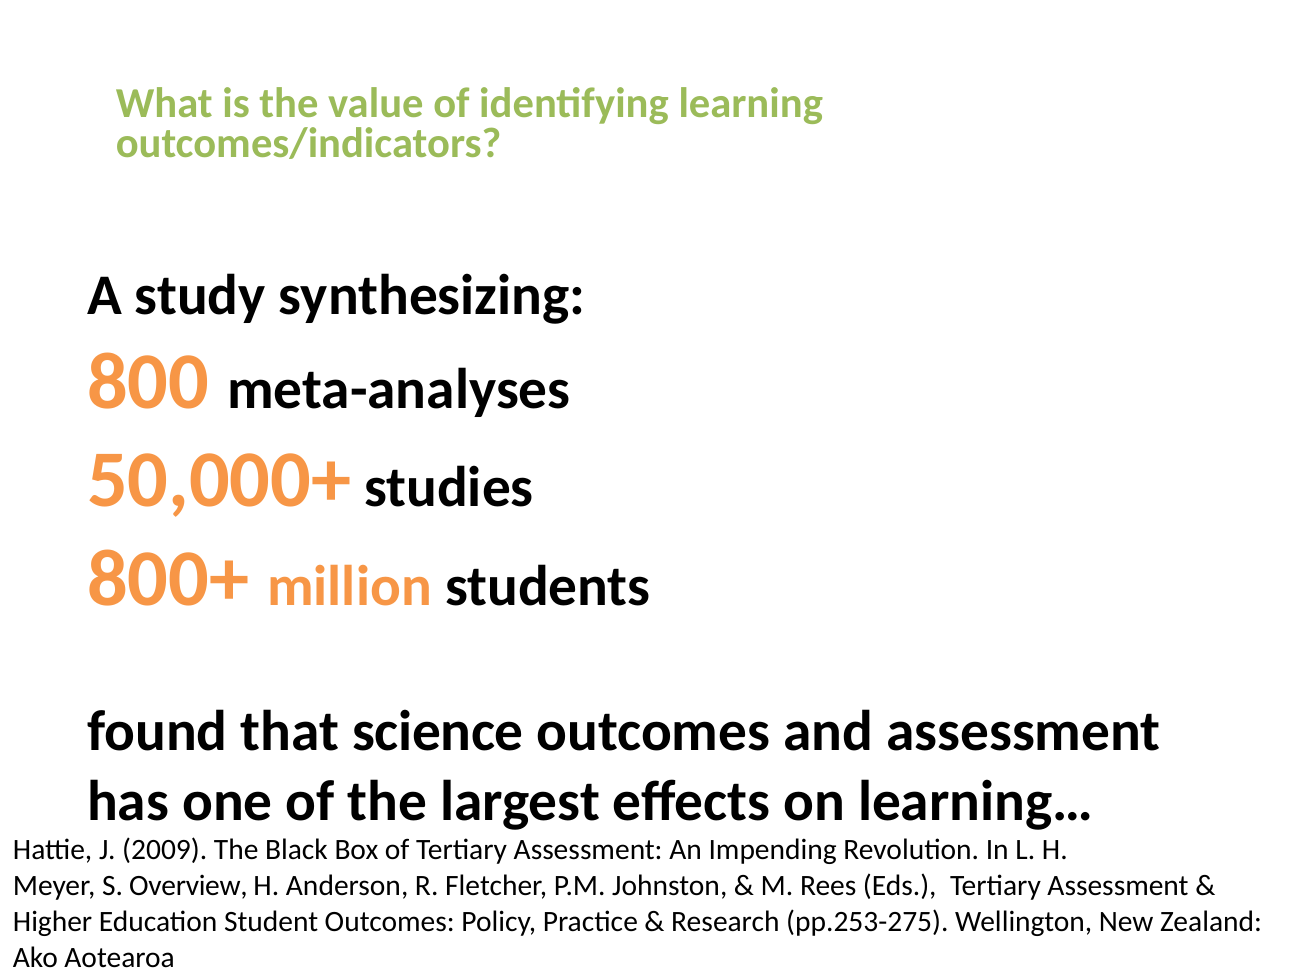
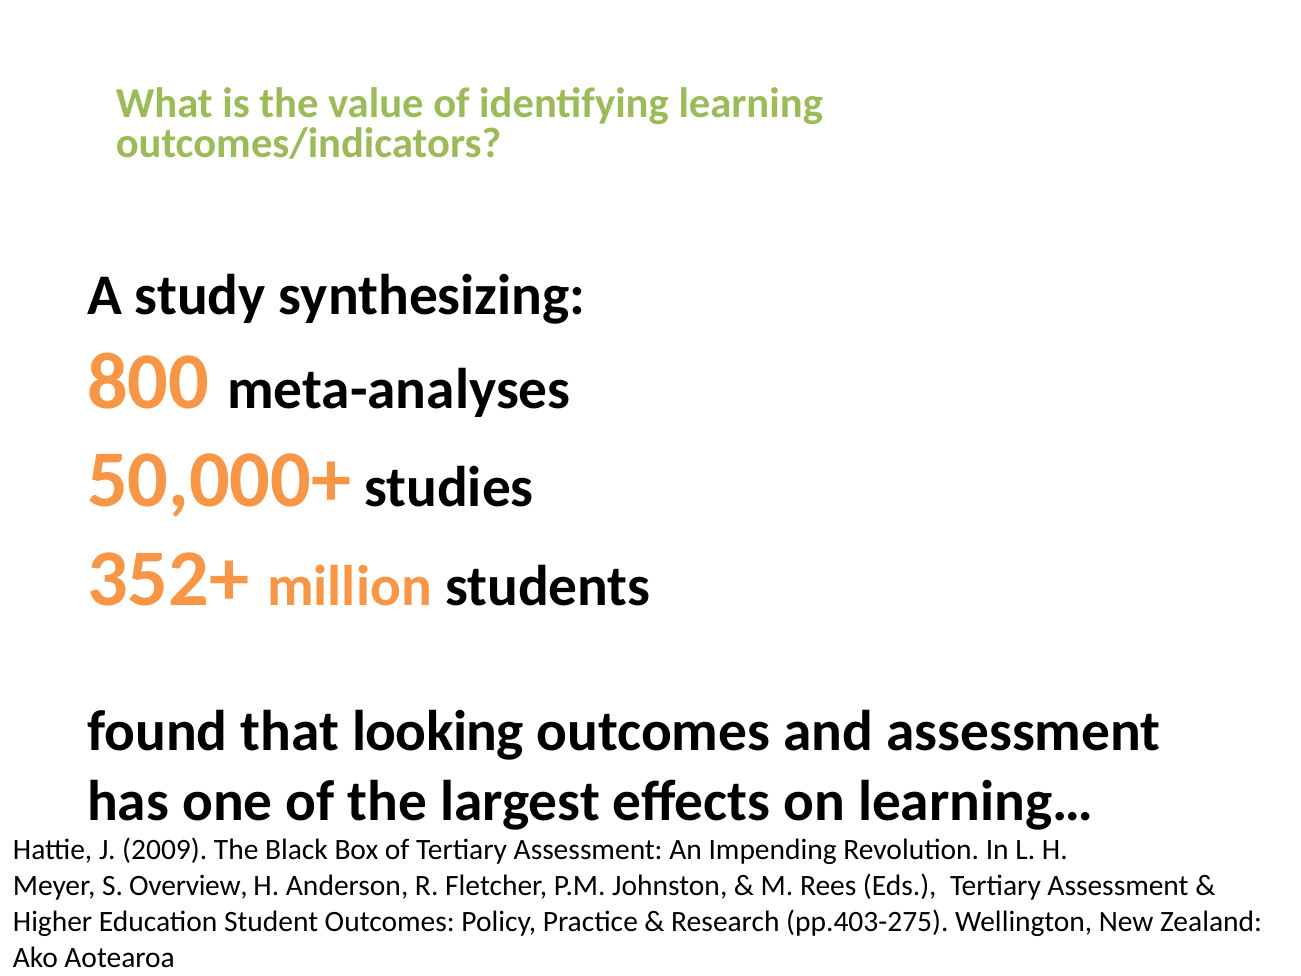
800+: 800+ -> 352+ (168, 578)
science: science -> looking (438, 731)
pp.253-275: pp.253-275 -> pp.403-275 (867, 922)
